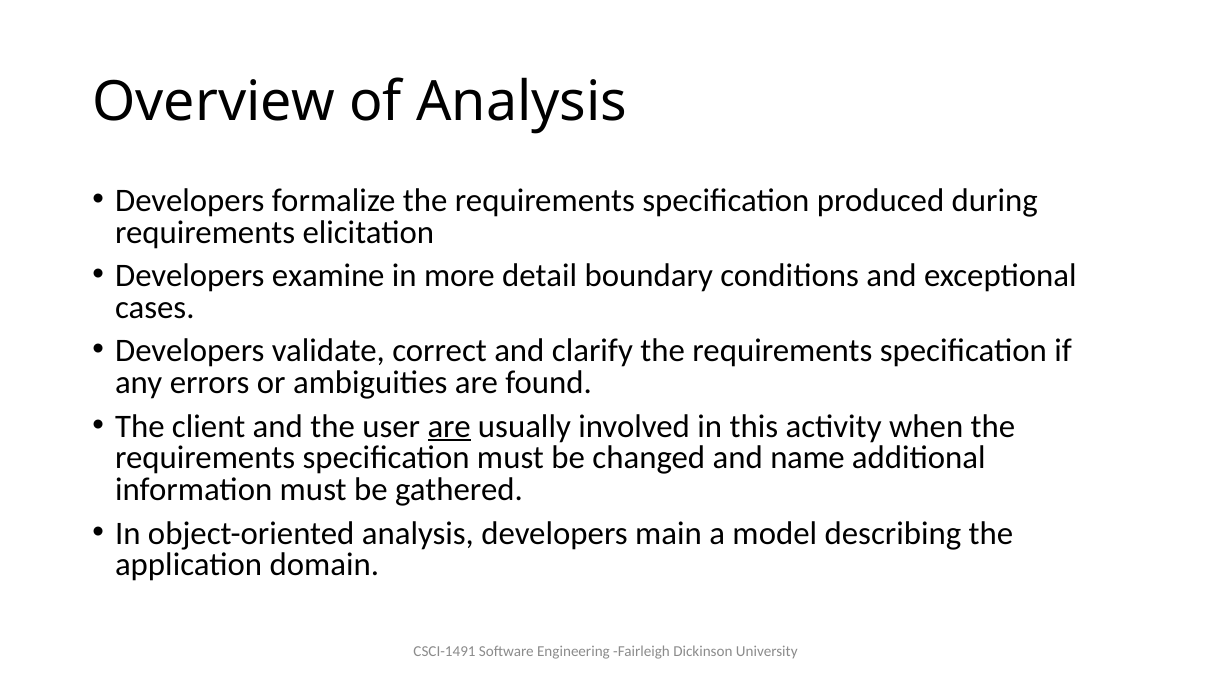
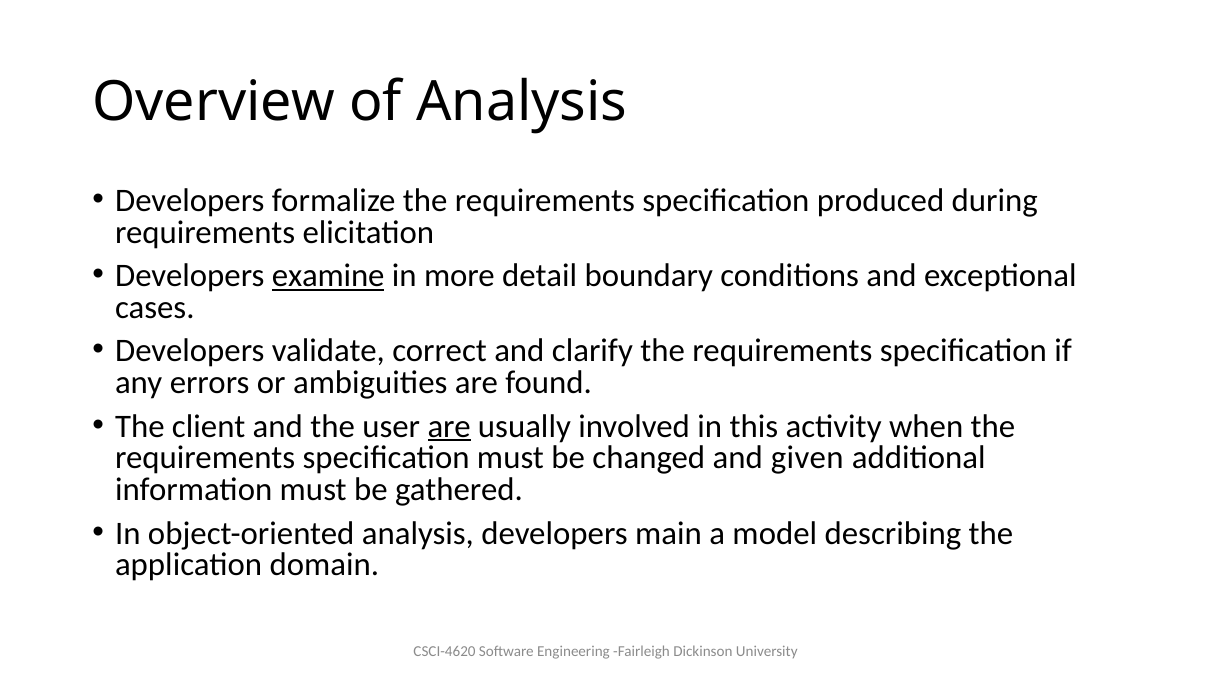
examine underline: none -> present (328, 276)
name: name -> given (807, 458)
CSCI-1491: CSCI-1491 -> CSCI-4620 (445, 651)
